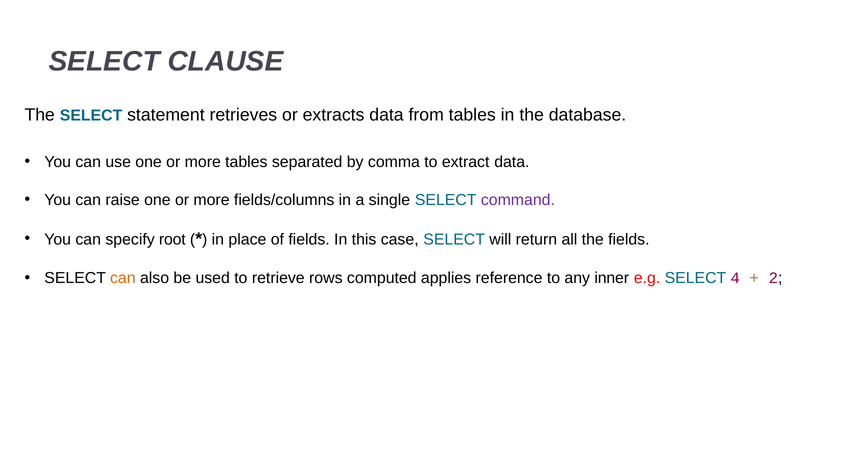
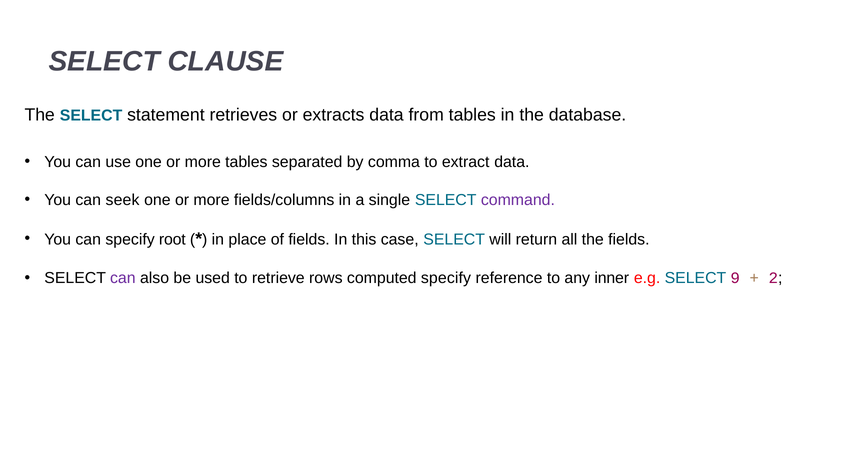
raise: raise -> seek (123, 200)
can colour: orange -> purple (123, 278)
computed applies: applies -> specify (446, 278)
4: 4 -> 9 (735, 278)
